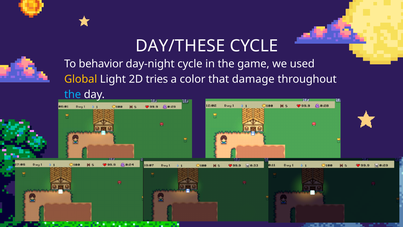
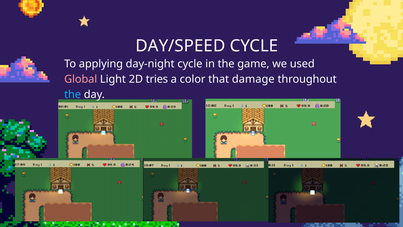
DAY/THESE: DAY/THESE -> DAY/SPEED (180, 46)
behavior: behavior -> applying (101, 64)
Global colour: yellow -> pink (81, 79)
